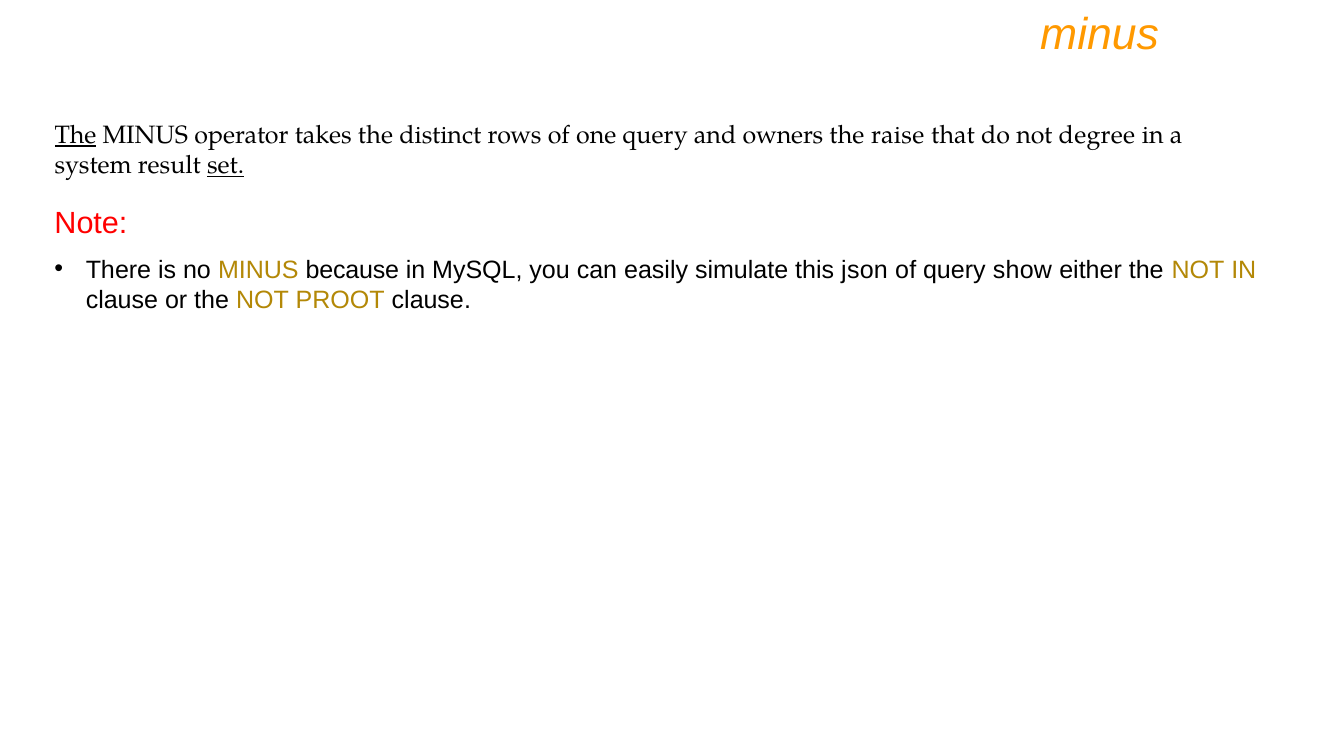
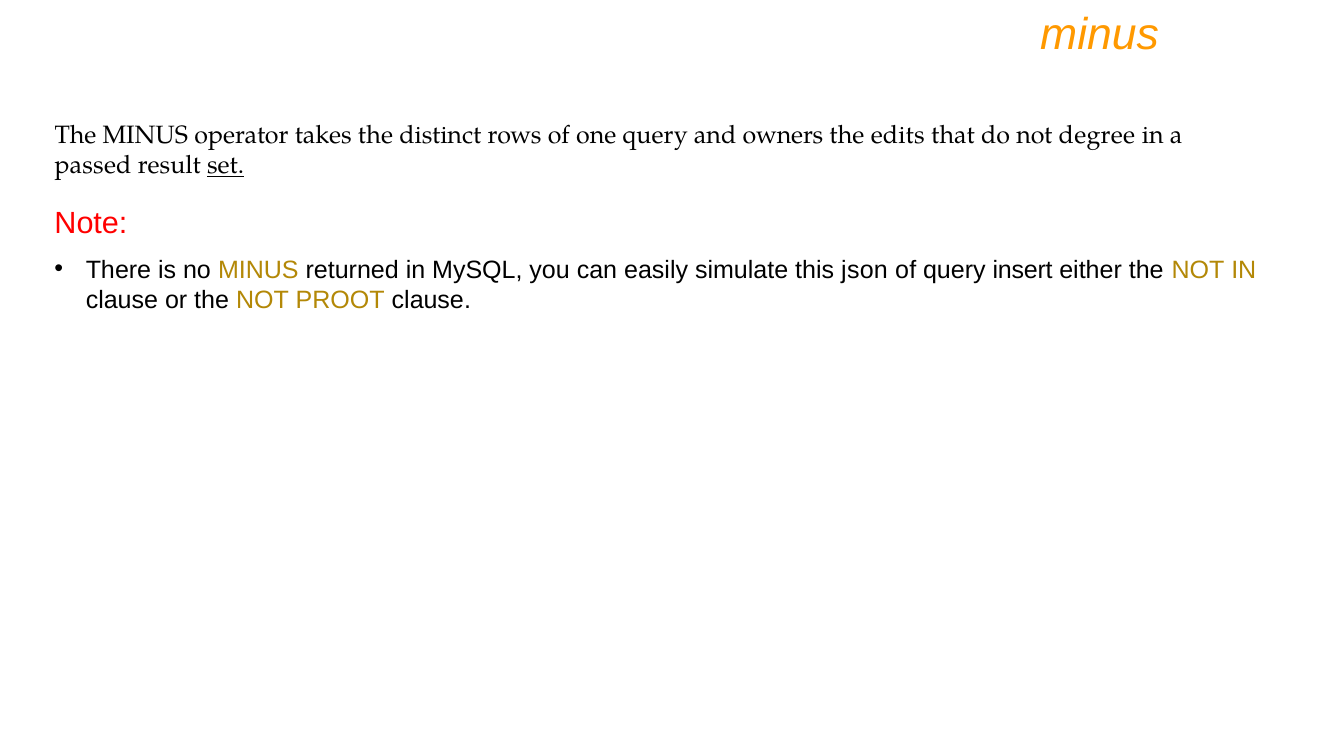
The underline: present -> none (75, 135)
raise: raise -> edits (898, 135)
system: system -> passed (93, 165)
because: because -> returned (352, 270)
show: show -> insert (1023, 270)
